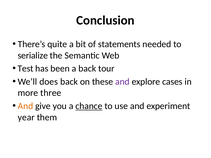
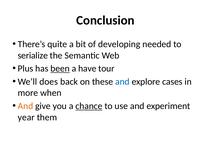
statements: statements -> developing (119, 44)
Test: Test -> Plus (26, 69)
been underline: none -> present (60, 69)
a back: back -> have (87, 69)
and colour: purple -> blue (122, 82)
three: three -> when (51, 93)
